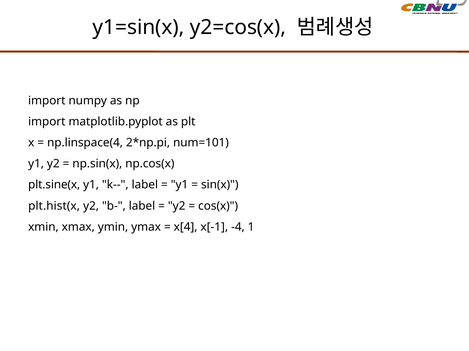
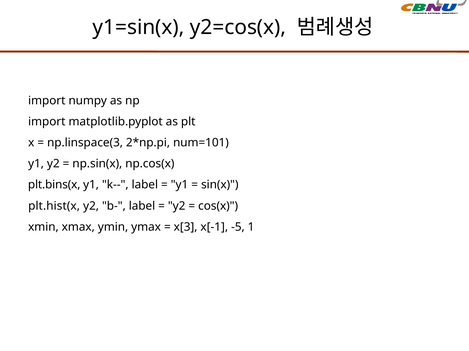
np.linspace(4: np.linspace(4 -> np.linspace(3 (85, 143)
plt.sine(x: plt.sine(x -> plt.bins(x (54, 185)
x[4: x[4 -> x[3 (186, 227)
-4: -4 -> -5 (238, 227)
